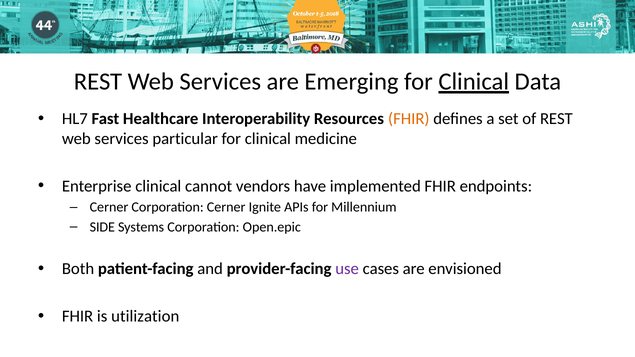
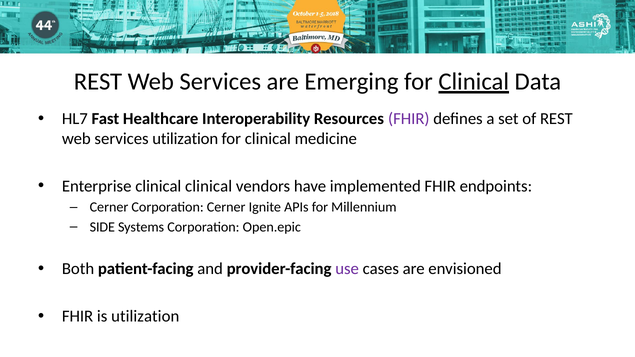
FHIR colour: orange -> purple (409, 119)
services particular: particular -> utilization (185, 139)
clinical cannot: cannot -> clinical (209, 186)
